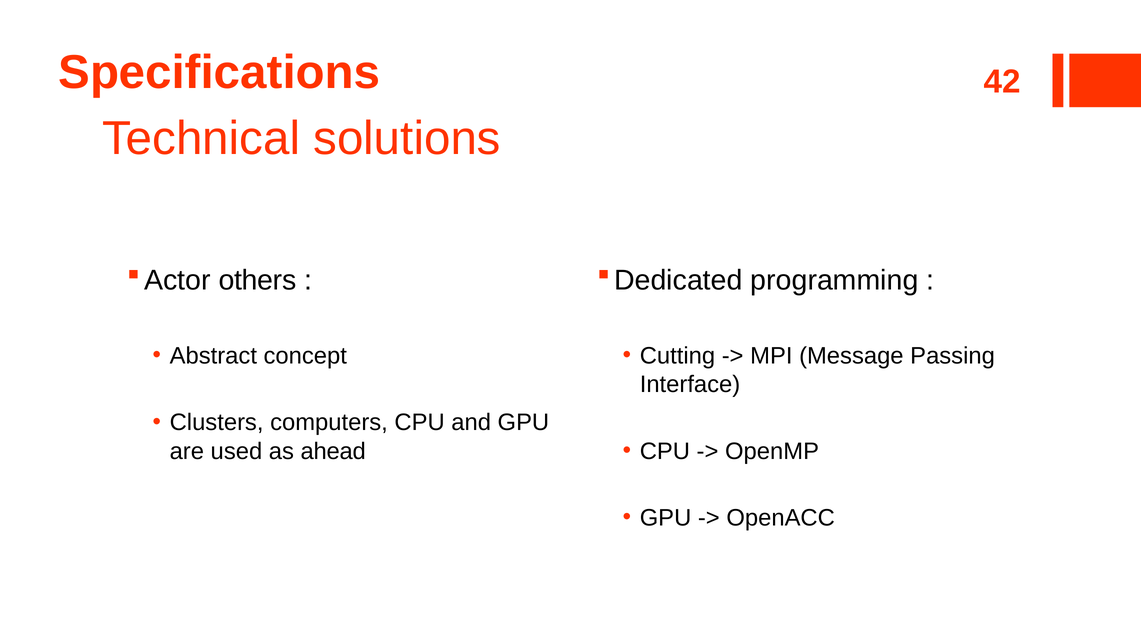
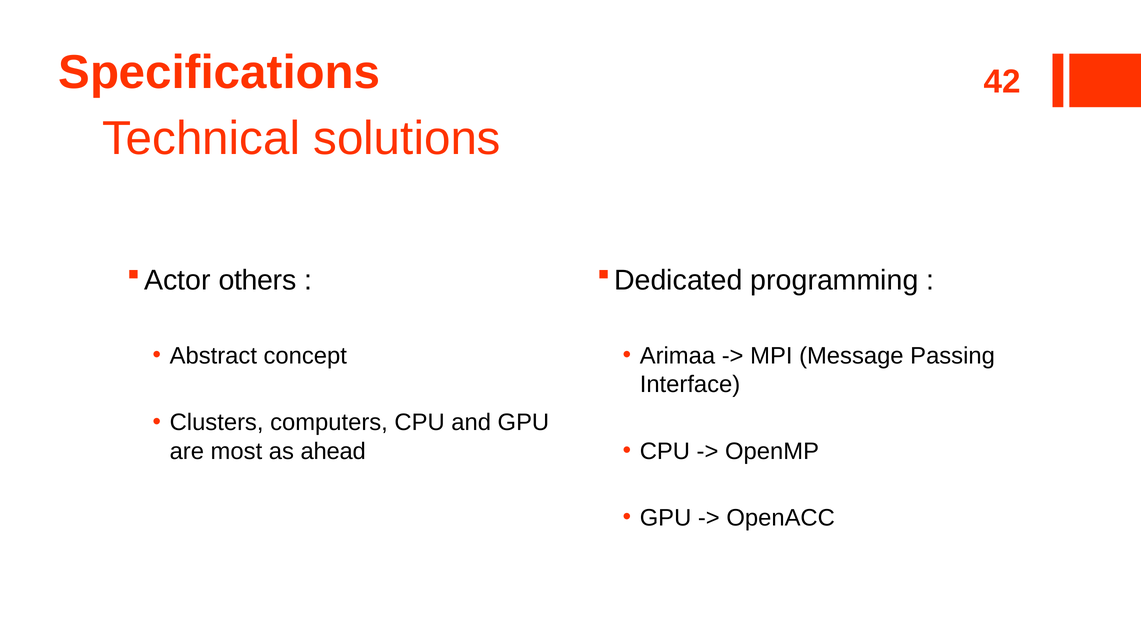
Cutting: Cutting -> Arimaa (677, 356)
used: used -> most (236, 451)
